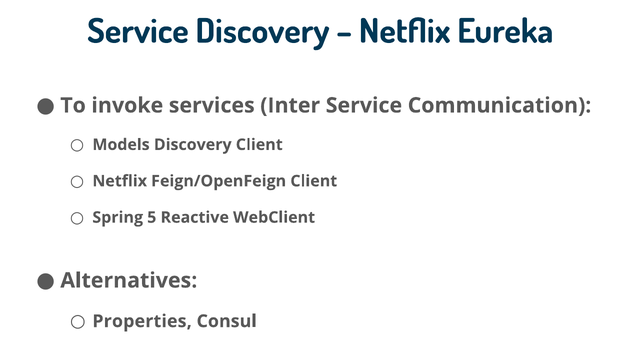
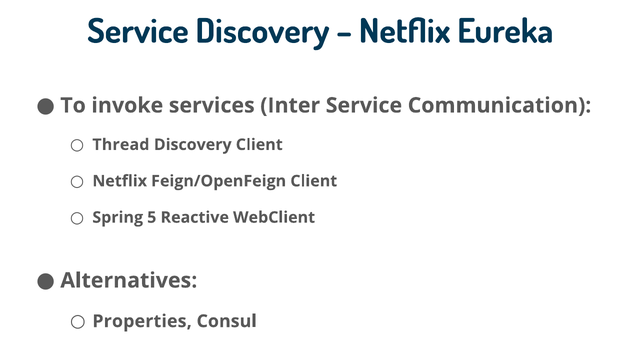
Models: Models -> Thread (121, 145)
